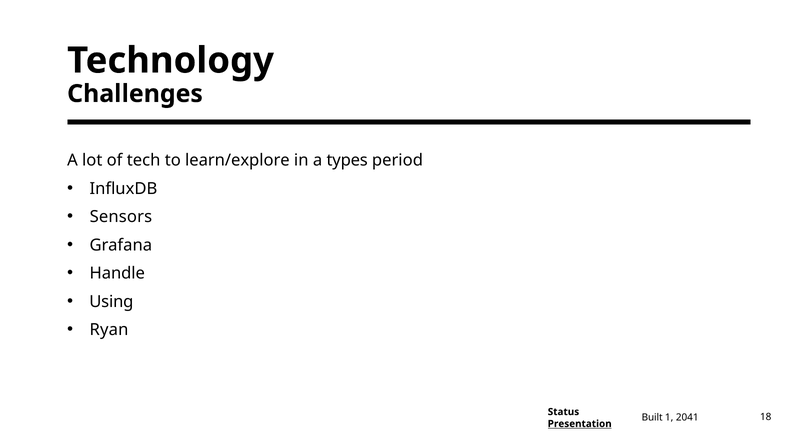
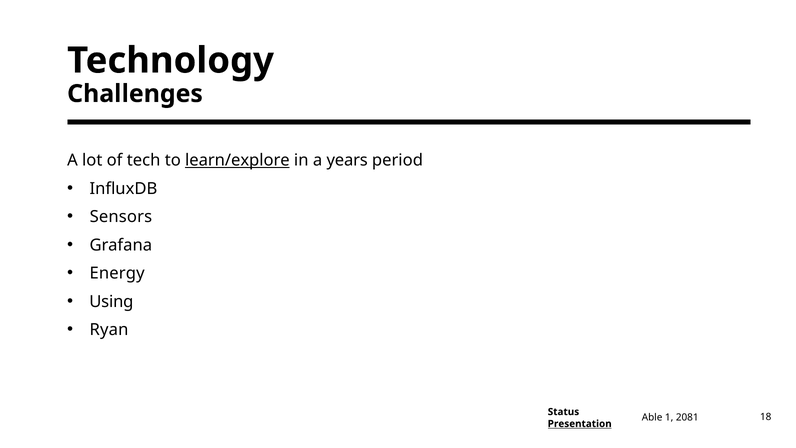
learn/explore underline: none -> present (237, 160)
types: types -> years (347, 160)
Handle: Handle -> Energy (117, 273)
Built: Built -> Able (652, 417)
2041: 2041 -> 2081 (687, 417)
